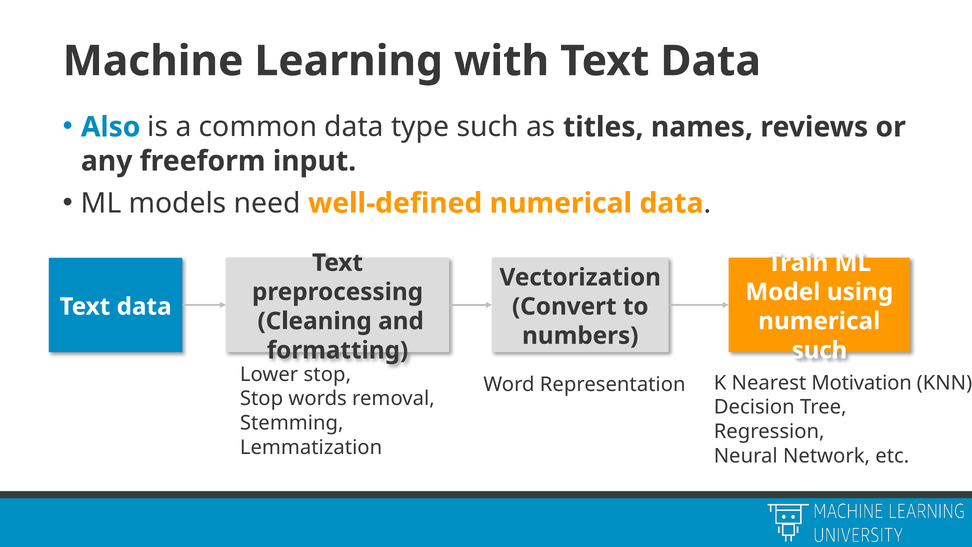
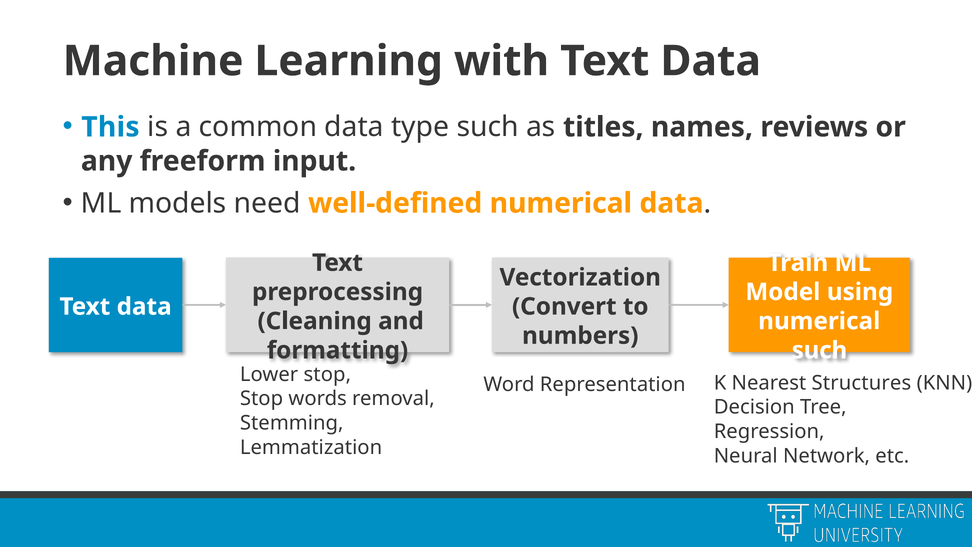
Also: Also -> This (110, 127)
Motivation: Motivation -> Structures (861, 383)
